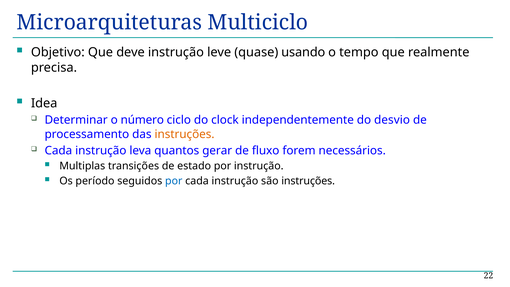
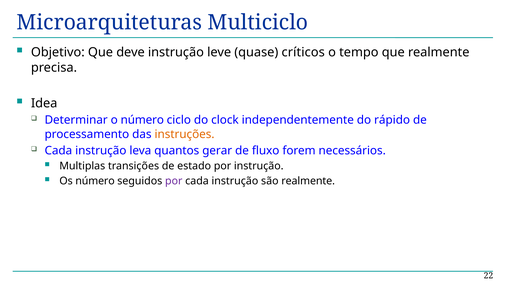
usando: usando -> críticos (303, 52)
desvio: desvio -> rápido (392, 120)
Os período: período -> número (95, 181)
por colour: blue -> purple (174, 181)
são instruções: instruções -> realmente (308, 181)
